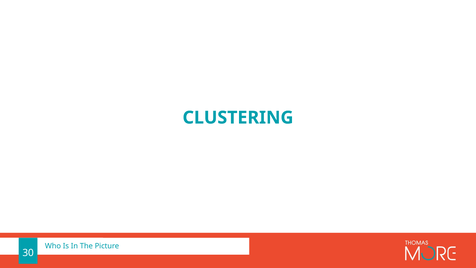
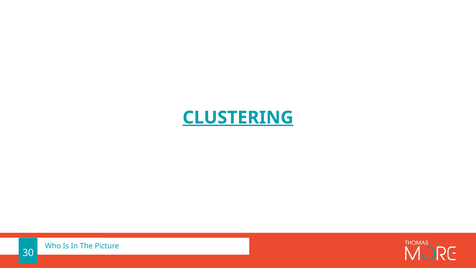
CLUSTERING underline: none -> present (238, 118)
